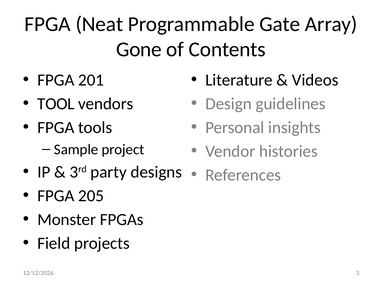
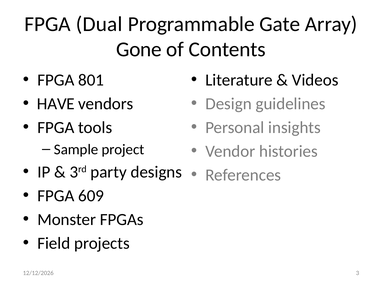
Neat: Neat -> Dual (99, 24)
201: 201 -> 801 (91, 80)
TOOL: TOOL -> HAVE (56, 104)
205: 205 -> 609 (91, 196)
